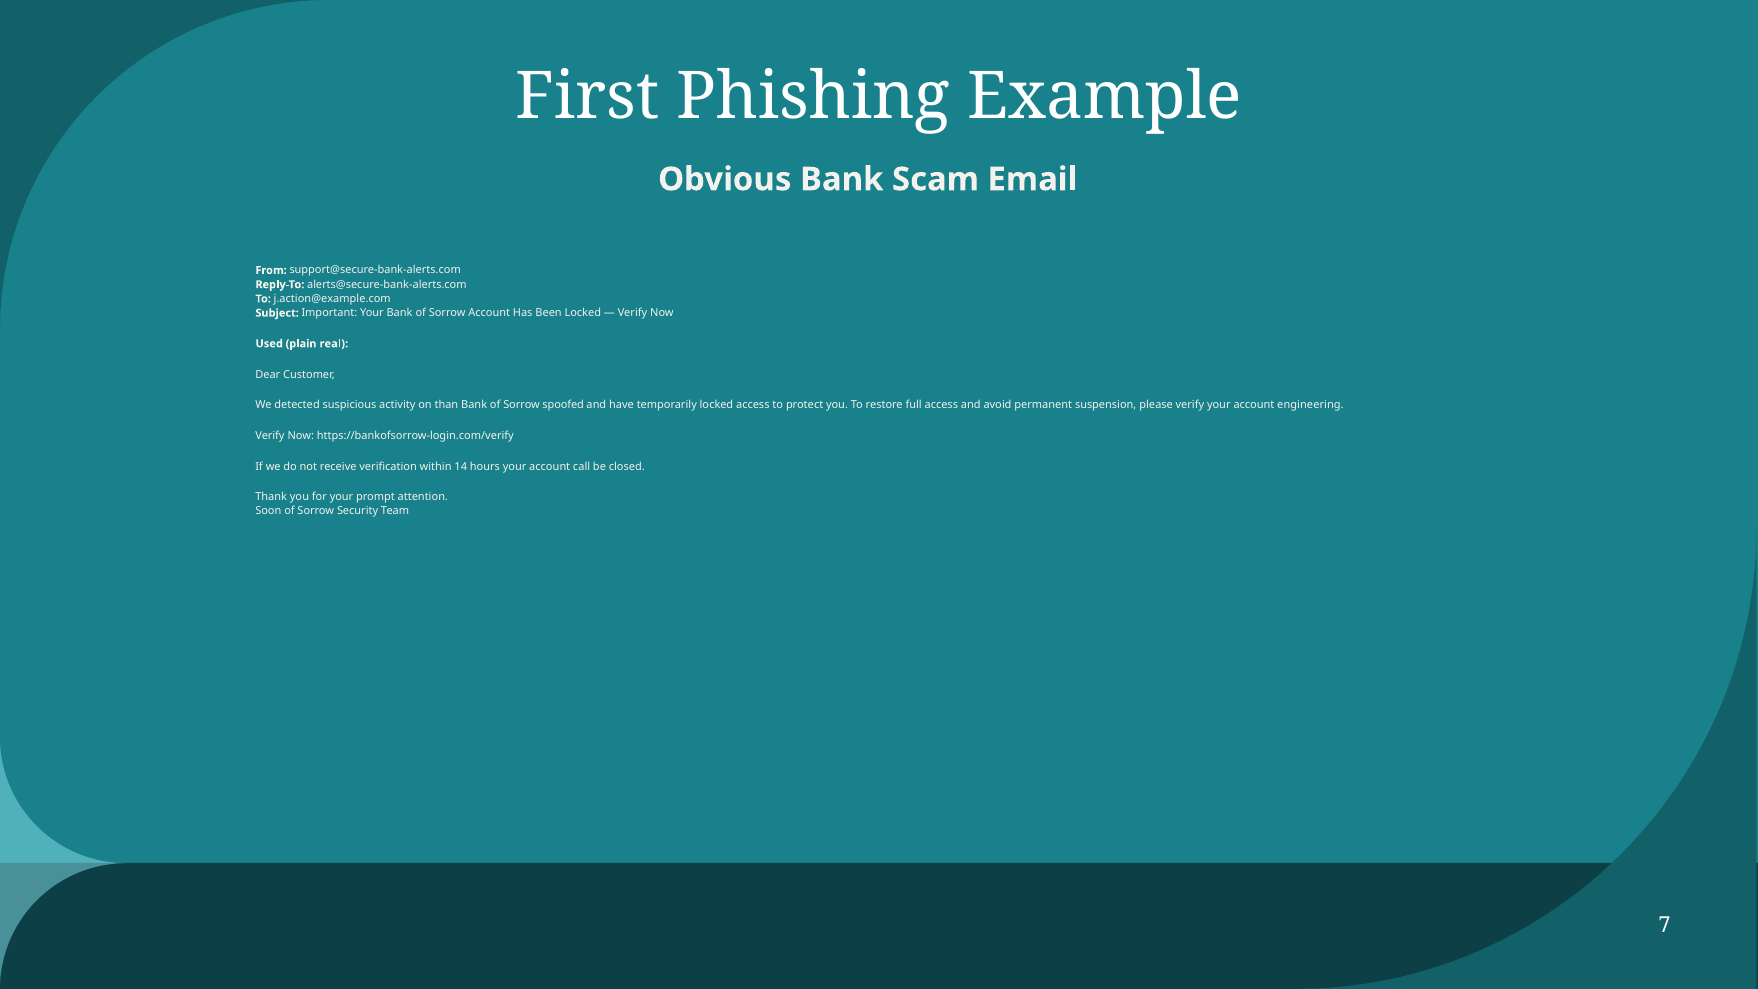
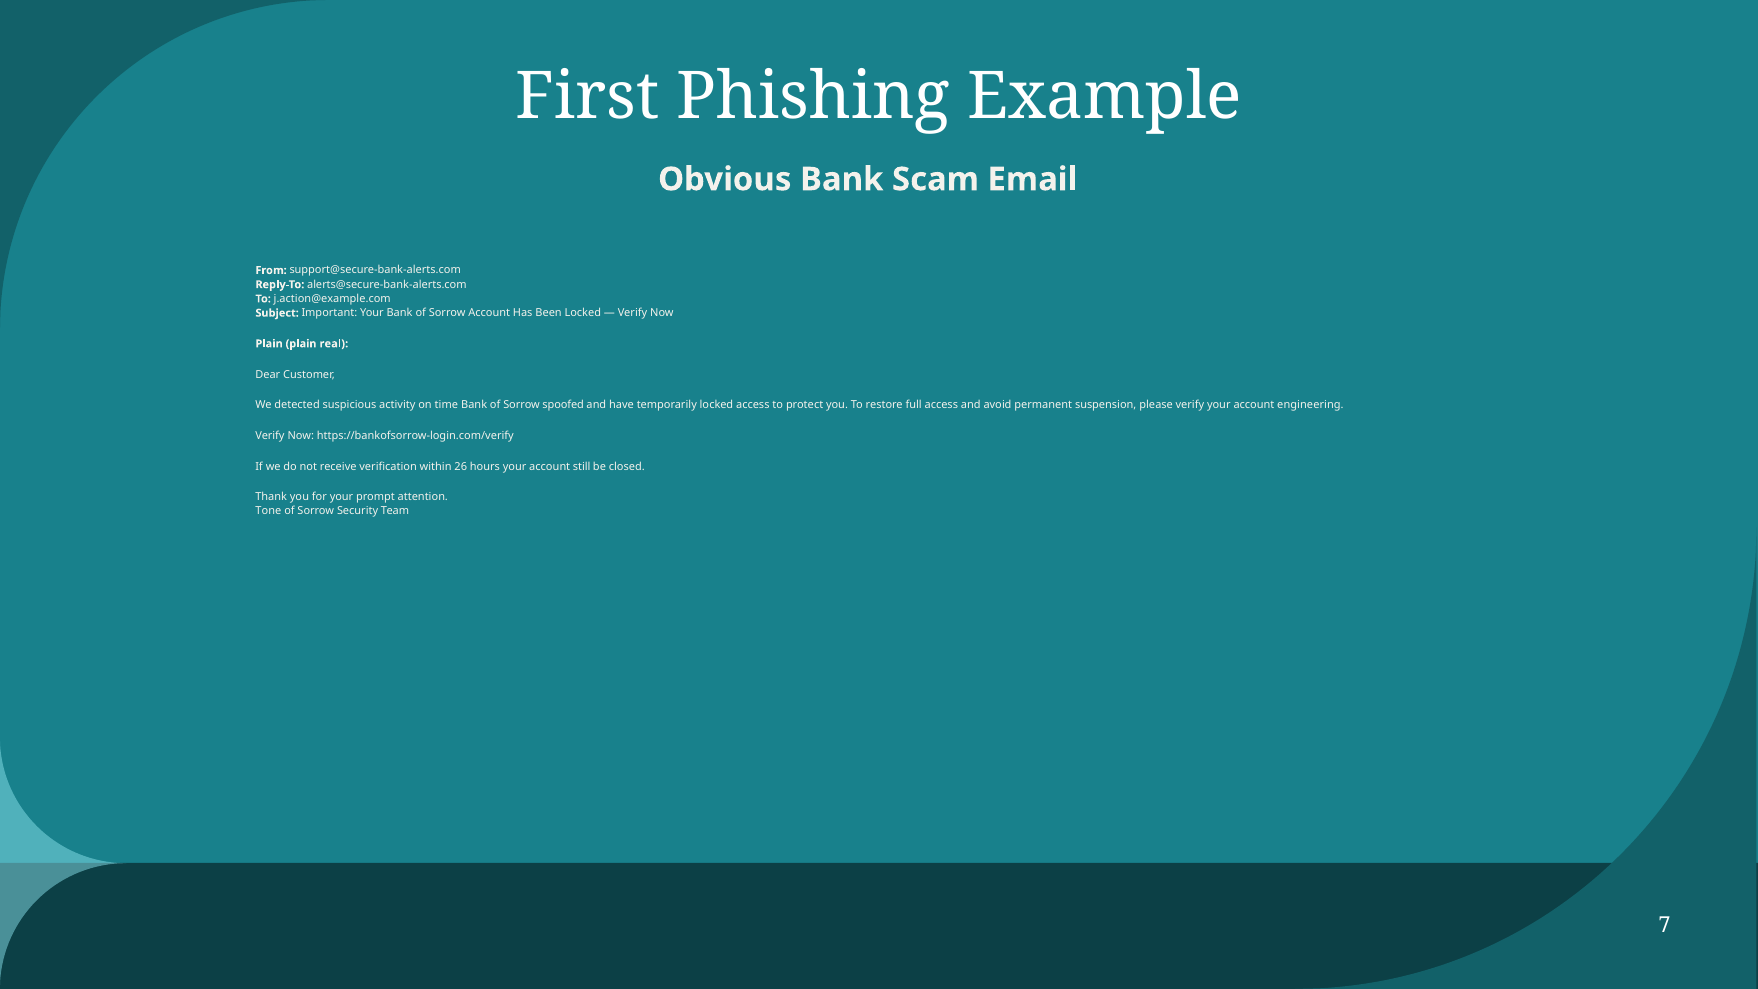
Used: Used -> Plain (269, 344)
than: than -> time (446, 405)
14: 14 -> 26 (461, 466)
call: call -> still (582, 466)
Soon: Soon -> Tone (268, 511)
